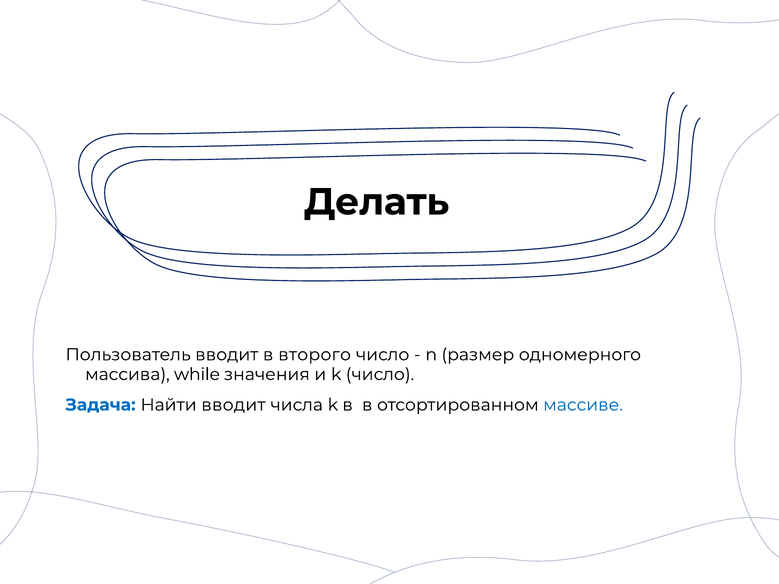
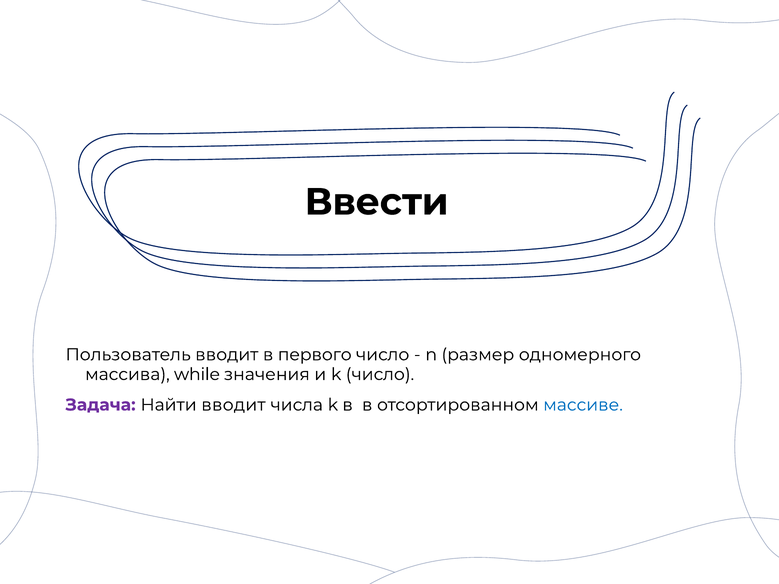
Делать: Делать -> Ввести (377, 202)
второго: второго -> первого (315, 355)
Задача colour: blue -> purple (101, 405)
